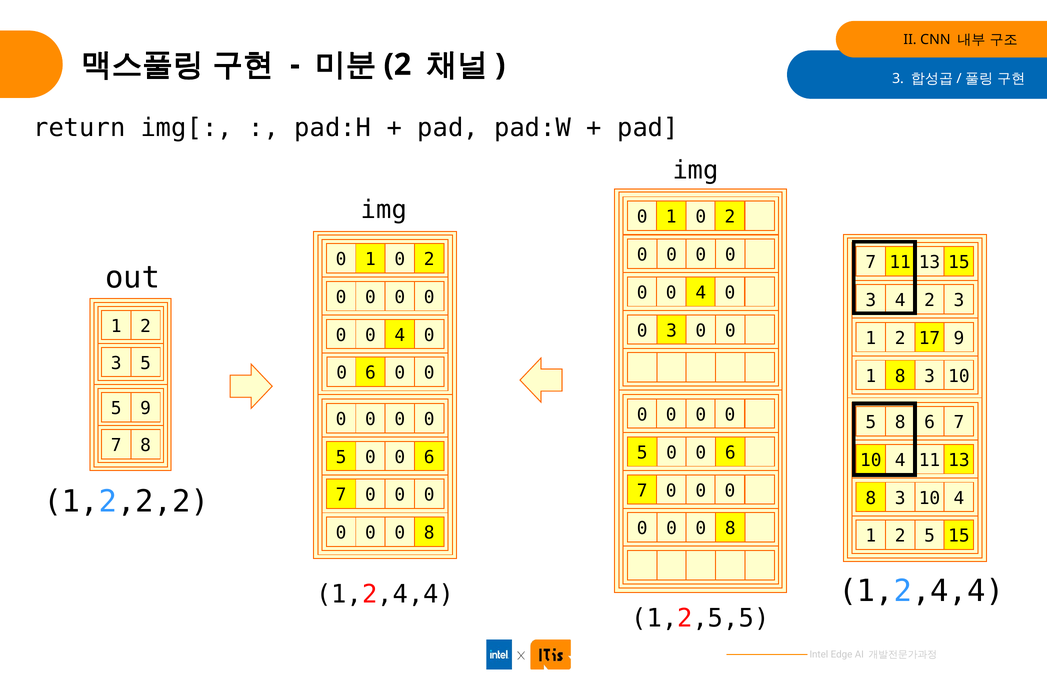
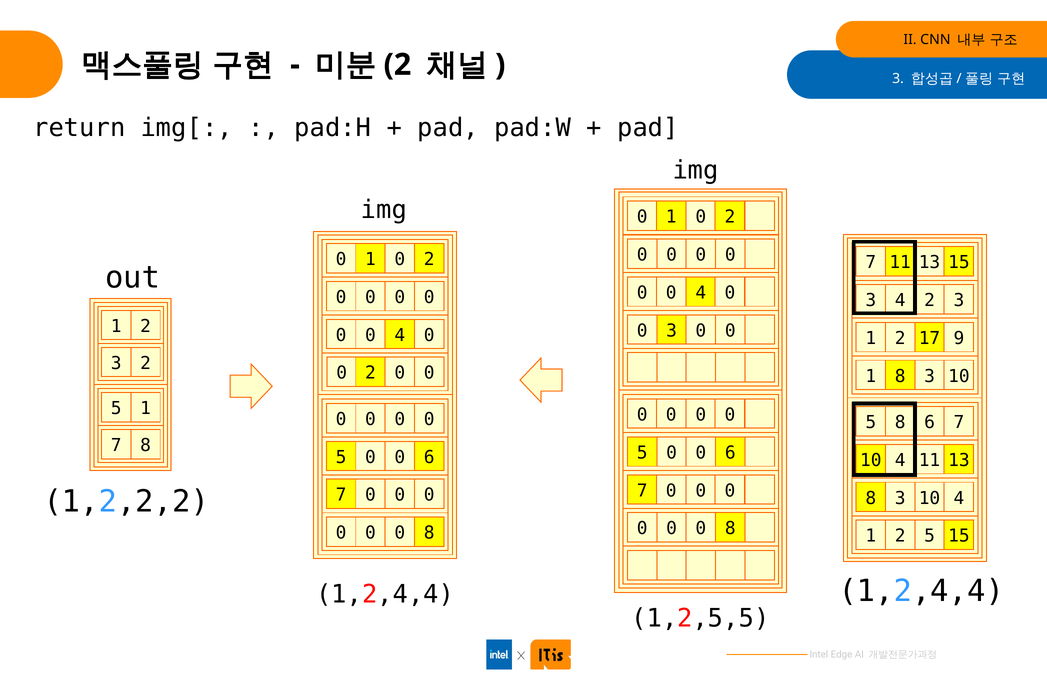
3 5: 5 -> 2 (146, 364)
6: 6 -> 2 (370, 373)
5 9: 9 -> 1 (146, 409)
